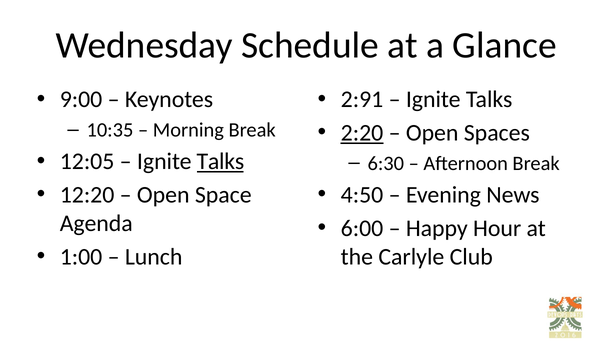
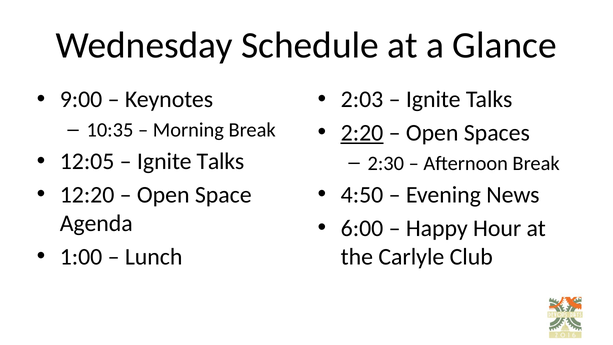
2:91: 2:91 -> 2:03 (362, 99)
Talks underline: present -> none (220, 161)
6:30: 6:30 -> 2:30 (386, 163)
